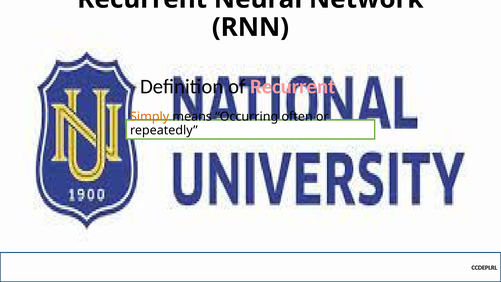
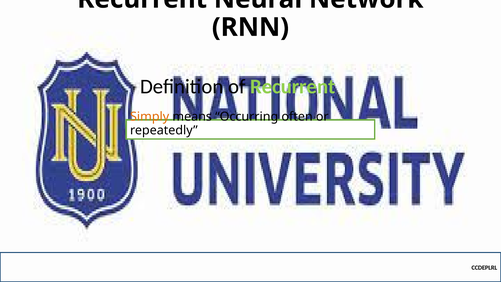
Recurrent colour: pink -> light green (293, 87)
